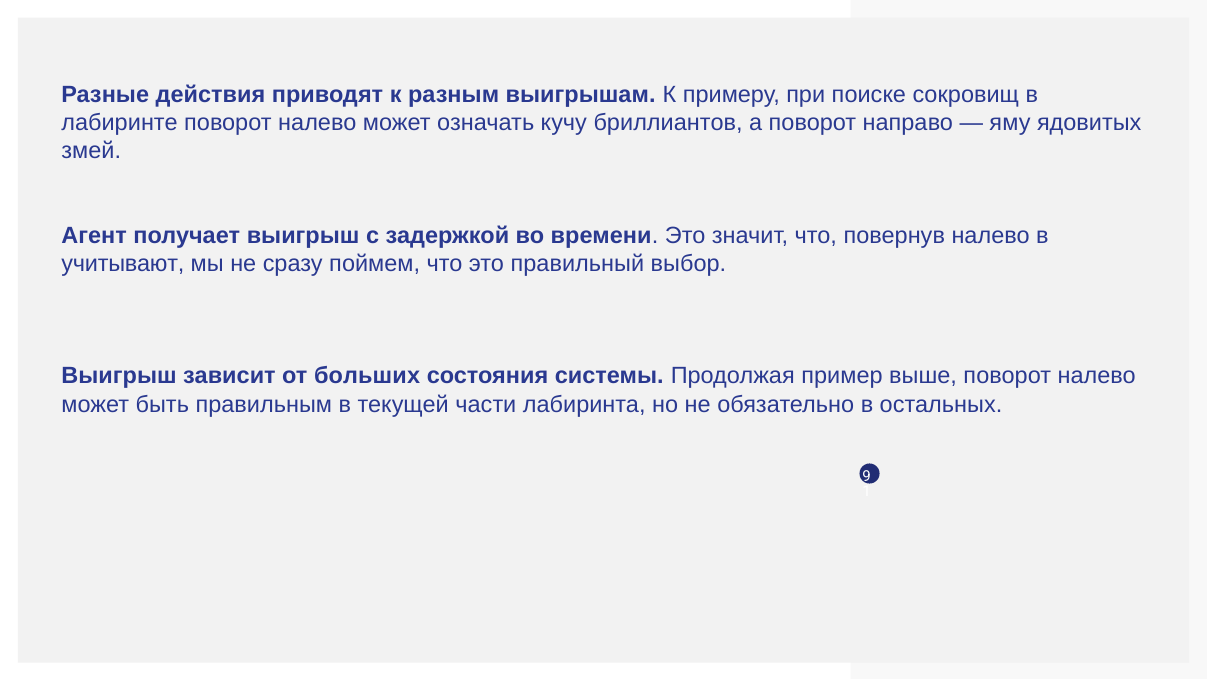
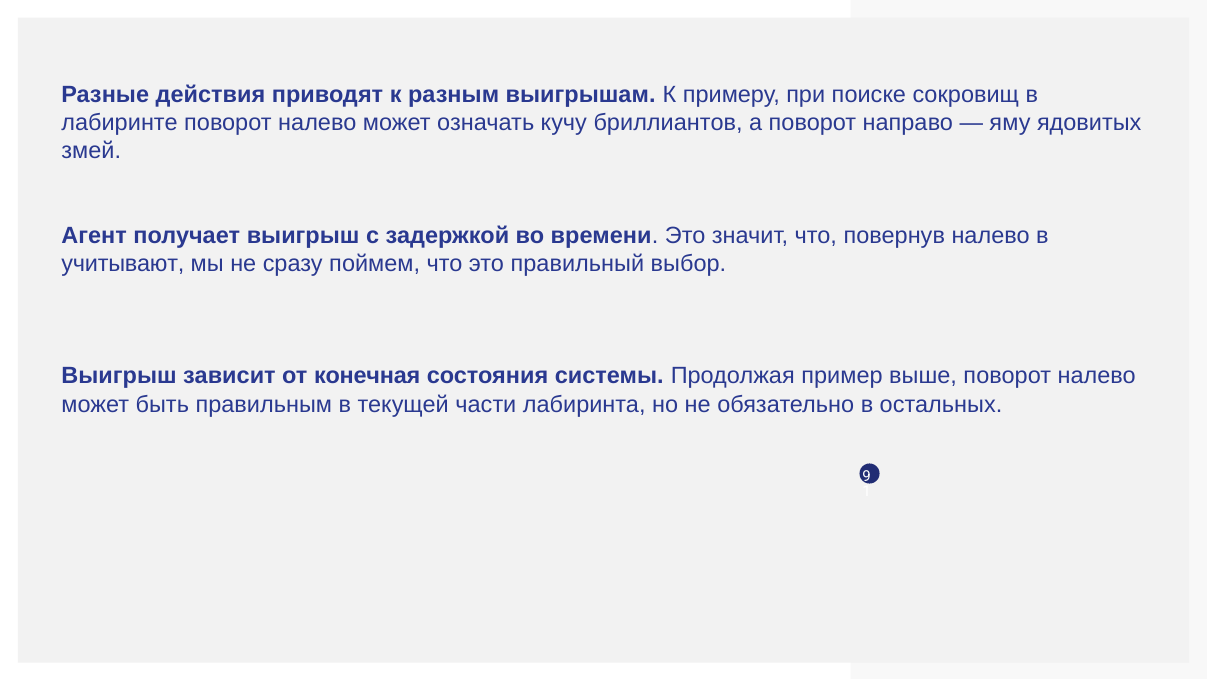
больших: больших -> конечная (367, 376)
